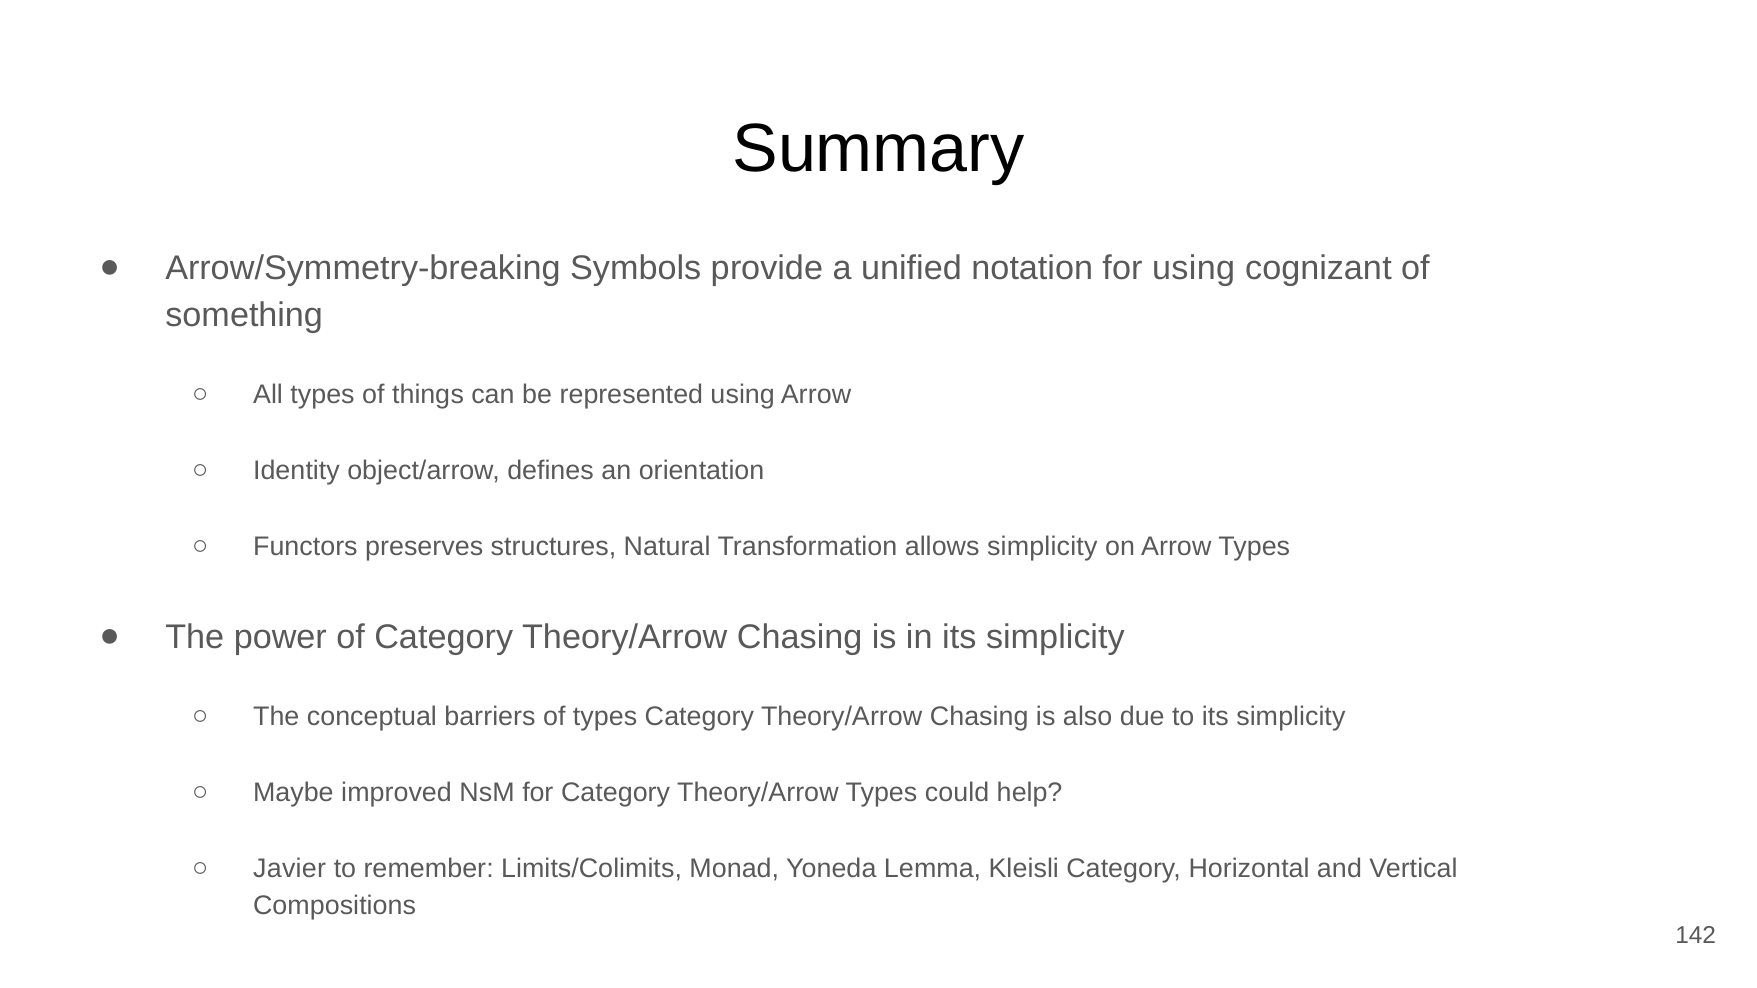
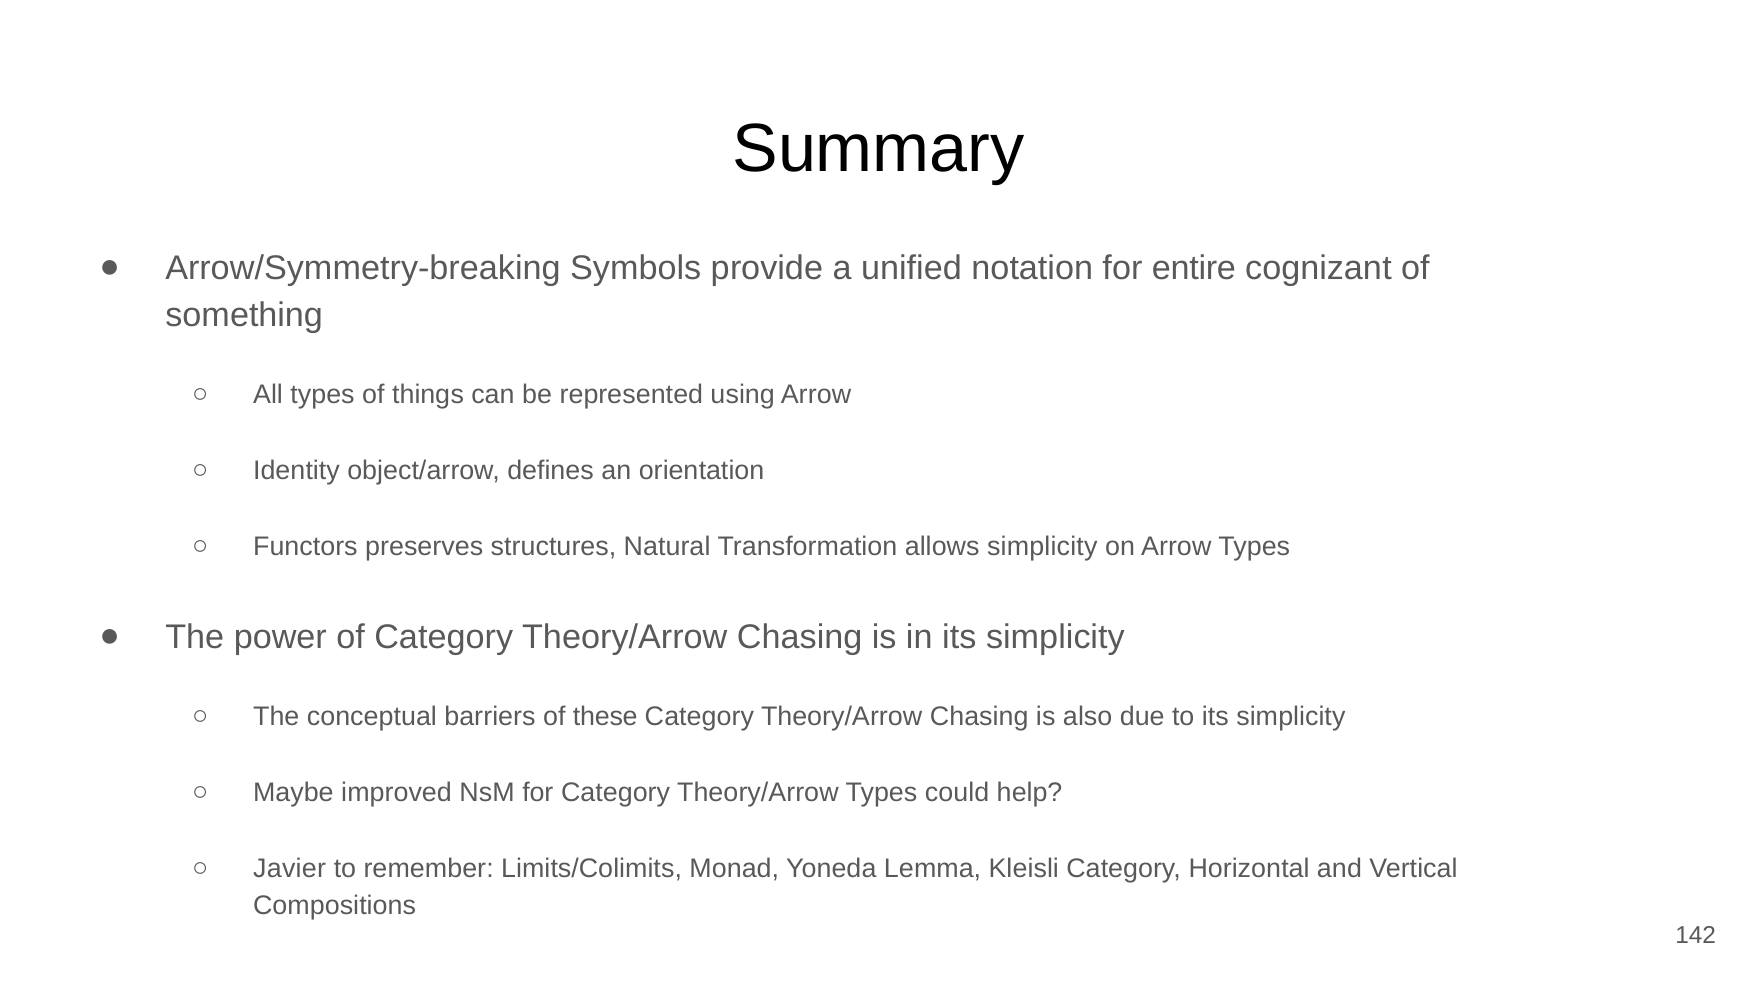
for using: using -> entire (1194, 268)
of types: types -> these (605, 717)
